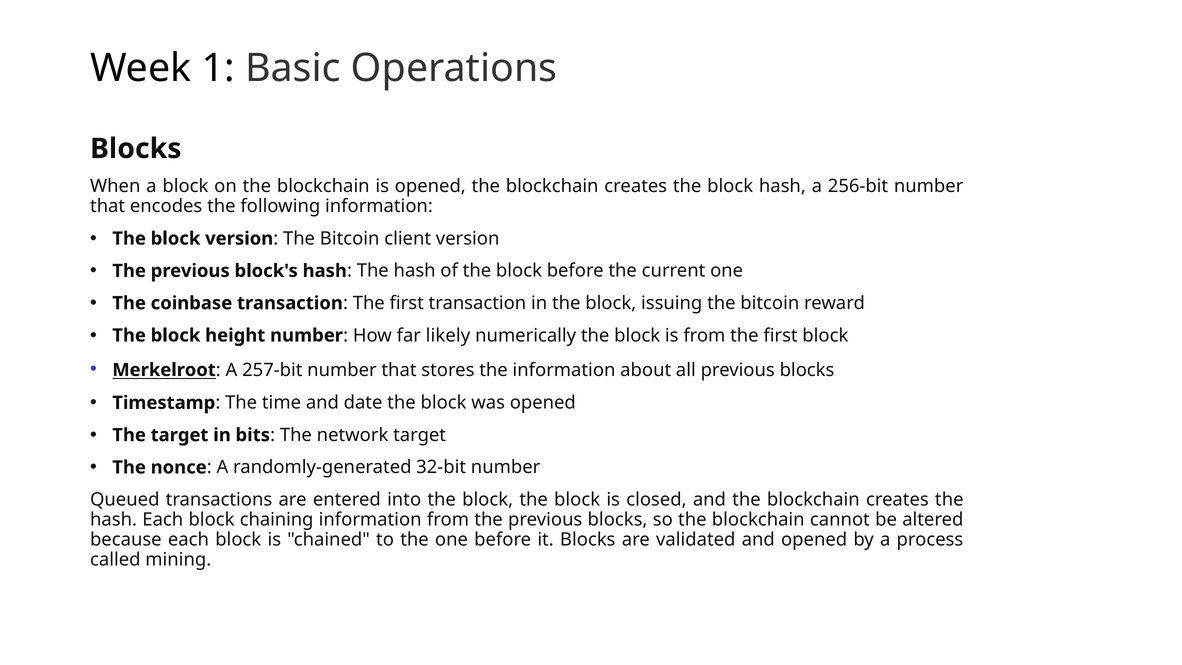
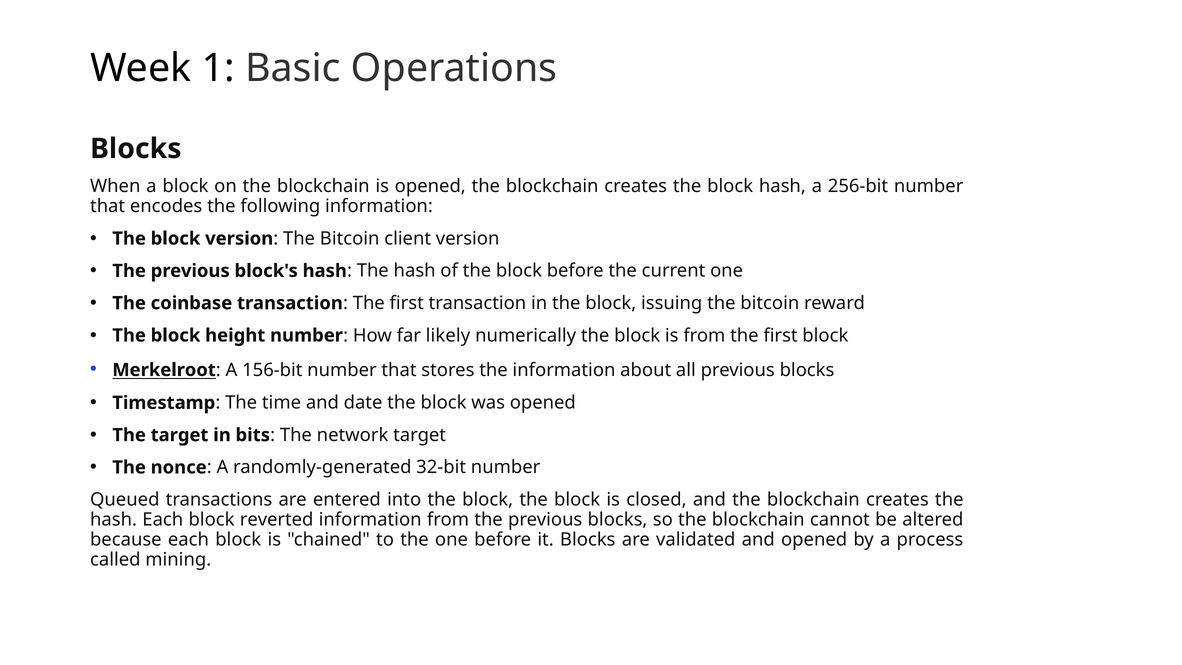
257-bit: 257-bit -> 156-bit (272, 370)
chaining: chaining -> reverted (277, 520)
